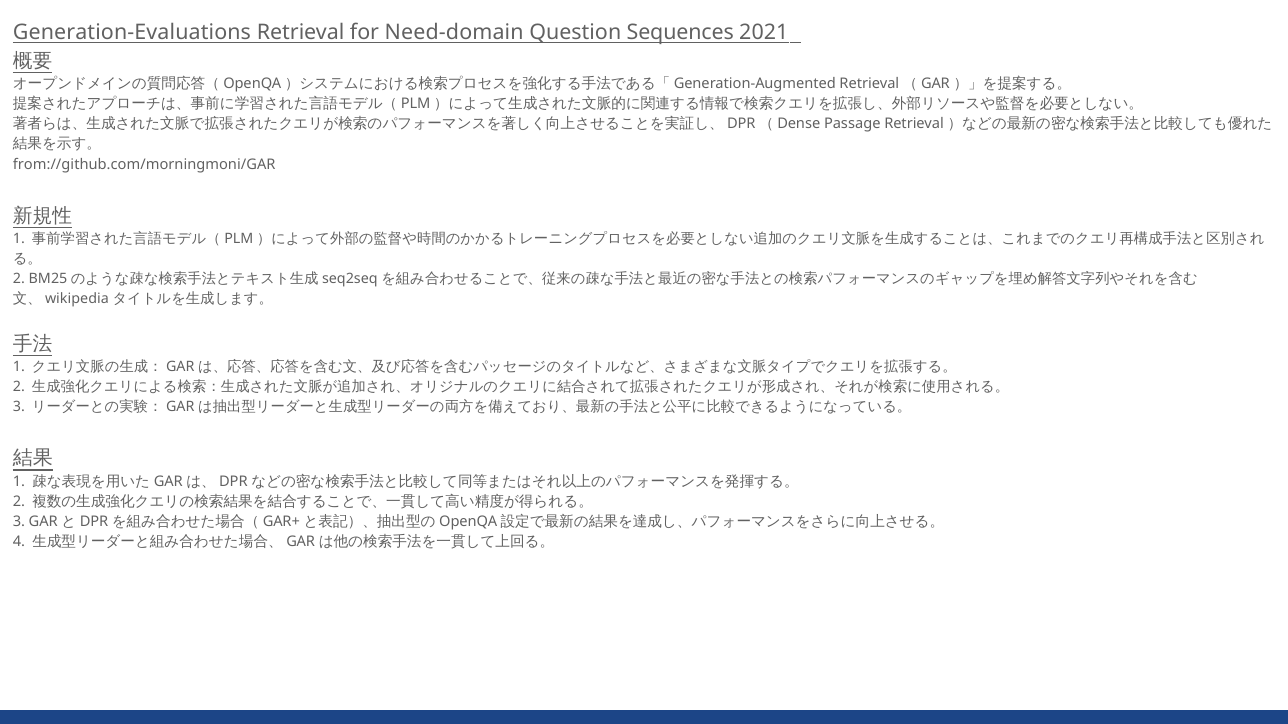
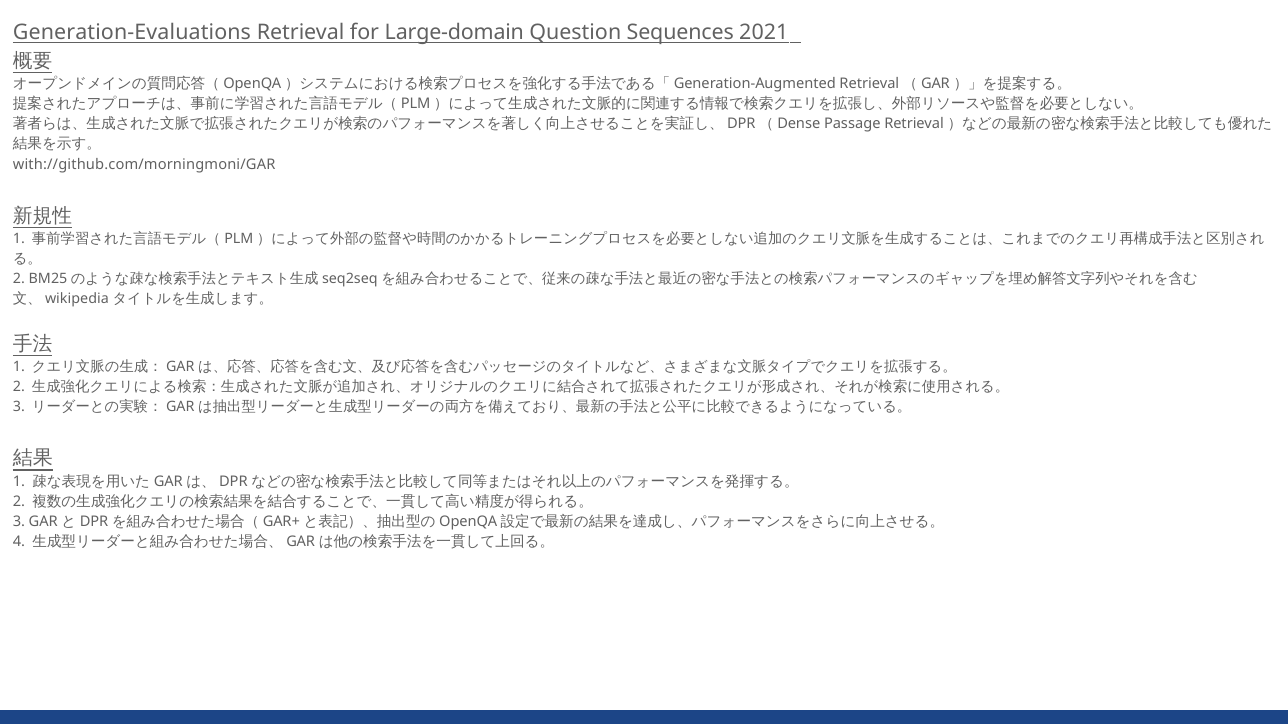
Need-domain: Need-domain -> Large-domain (454, 33)
from://github.com/morningmoni/GAR: from://github.com/morningmoni/GAR -> with://github.com/morningmoni/GAR (144, 164)
